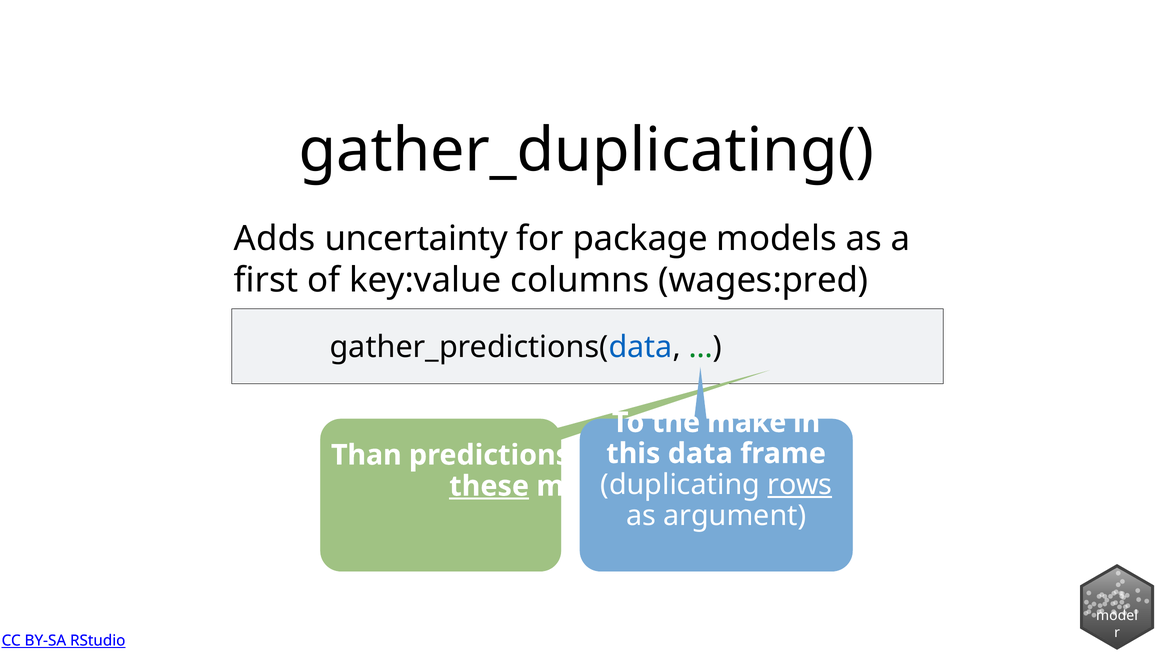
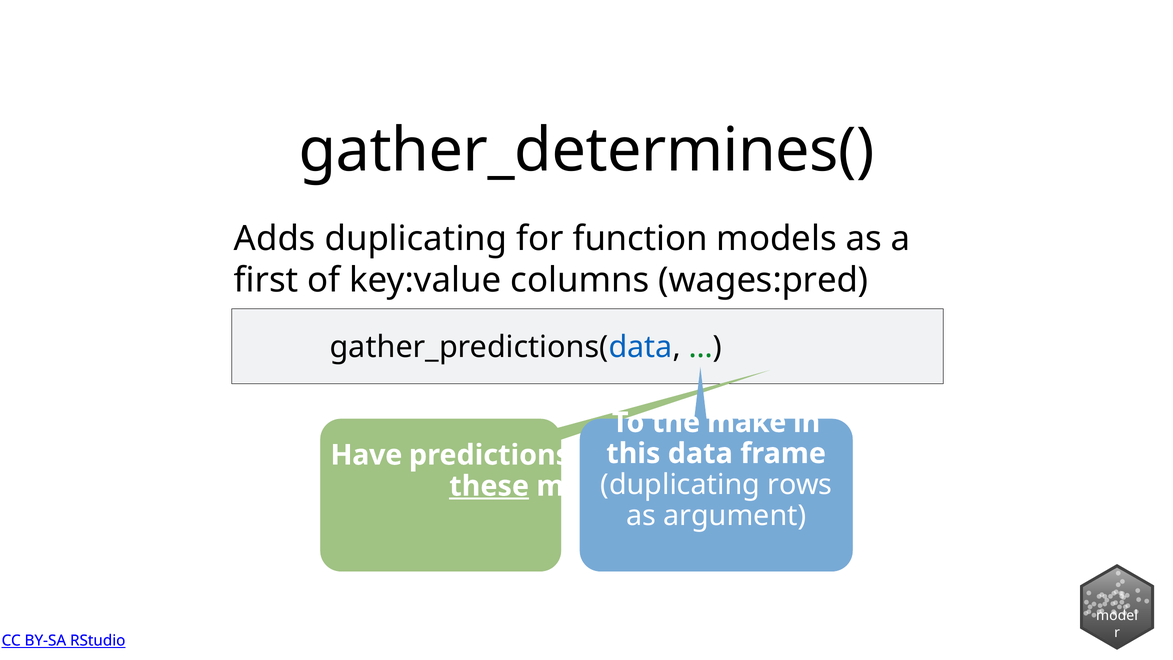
gather_duplicating(: gather_duplicating( -> gather_determines( (587, 150)
Adds uncertainty: uncertainty -> duplicating (416, 239)
package: package -> function (640, 239)
Than: Than -> Have (366, 455)
rows underline: present -> none (800, 484)
